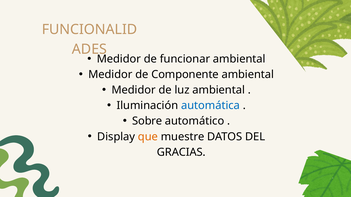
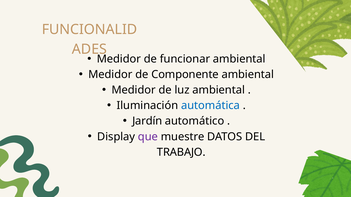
Sobre: Sobre -> Jardín (147, 121)
que colour: orange -> purple (148, 137)
GRACIAS: GRACIAS -> TRABAJO (181, 152)
